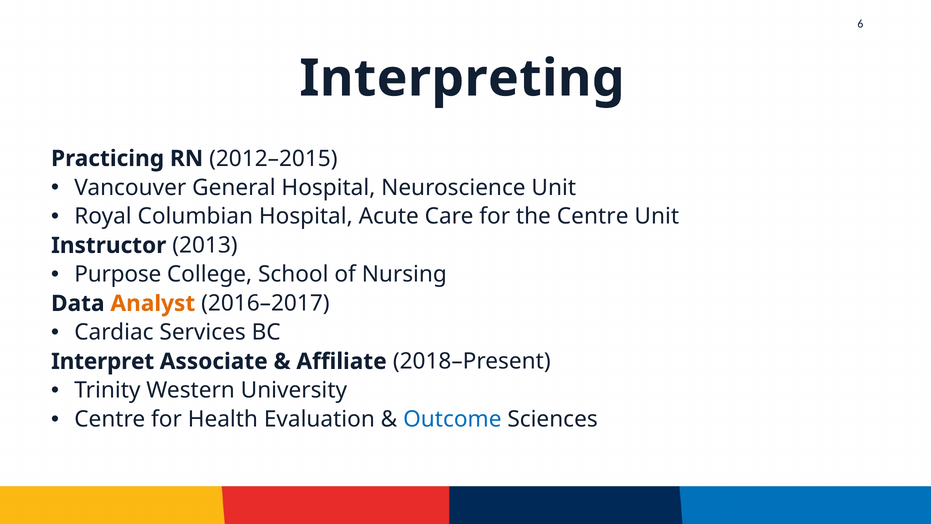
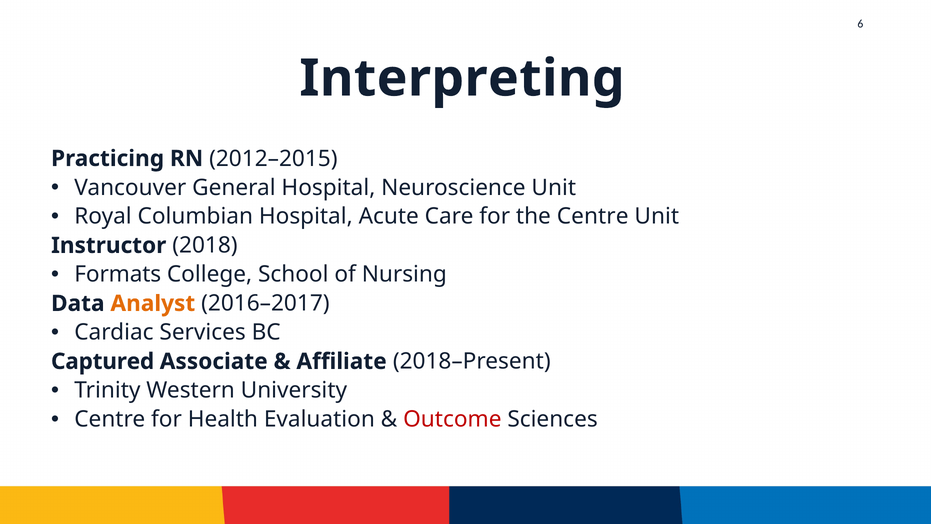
2013: 2013 -> 2018 (205, 245)
Purpose: Purpose -> Formats (118, 274)
Interpret: Interpret -> Captured (103, 361)
Outcome colour: blue -> red (452, 419)
